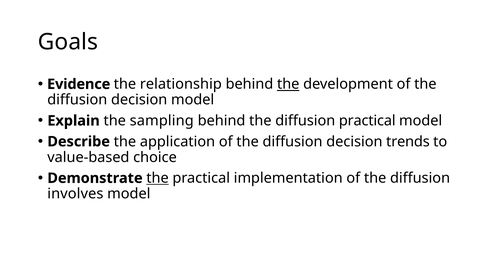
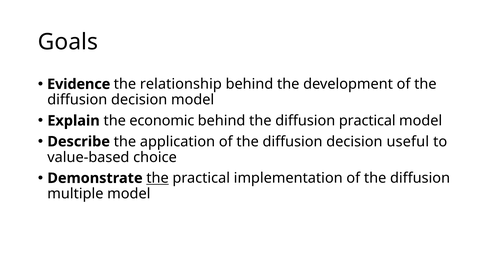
the underline: present -> none (288, 84)
sampling: sampling -> economic (162, 121)
trends: trends -> useful (408, 142)
involves: involves -> multiple (75, 194)
